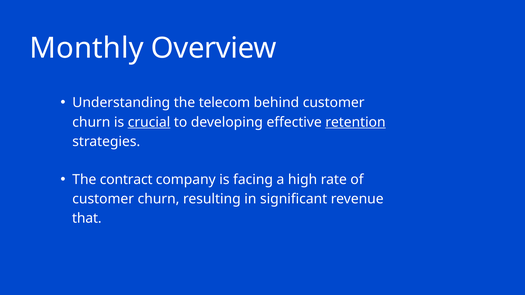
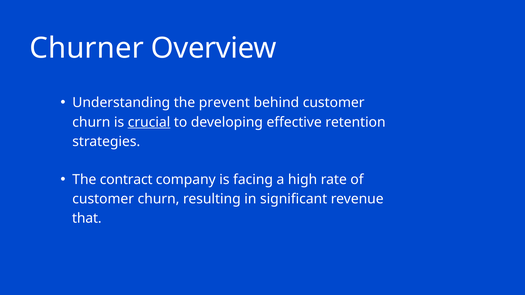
Monthly: Monthly -> Churner (87, 48)
telecom: telecom -> prevent (224, 103)
retention underline: present -> none (355, 122)
